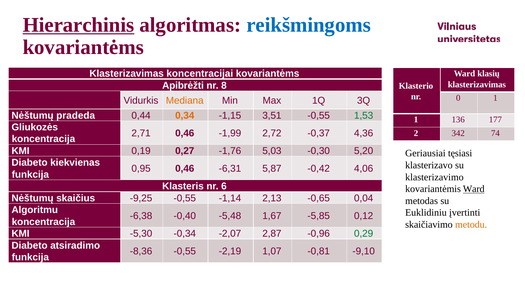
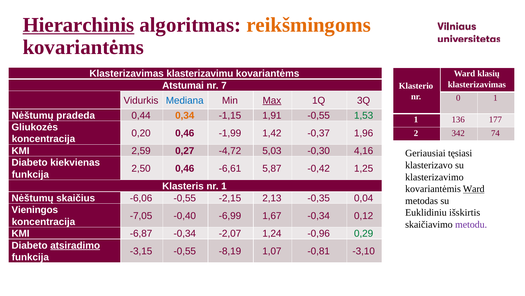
reikšmingoms colour: blue -> orange (309, 25)
koncentracijai: koncentracijai -> klasterizavimu (200, 74)
Apibrėžti: Apibrėžti -> Atstumai (183, 85)
8: 8 -> 7 (224, 85)
Mediana colour: orange -> blue (185, 100)
Max underline: none -> present (272, 100)
3,51: 3,51 -> 1,91 (272, 115)
2,71: 2,71 -> 0,20 (141, 133)
2,72: 2,72 -> 1,42 (272, 133)
4,36: 4,36 -> 1,96 (364, 133)
0,19: 0,19 -> 2,59 (141, 151)
-1,76: -1,76 -> -4,72 (230, 151)
5,20: 5,20 -> 4,16 (364, 151)
0,95: 0,95 -> 2,50 (141, 168)
-6,31: -6,31 -> -6,61 (230, 168)
4,06: 4,06 -> 1,25 (364, 168)
nr 6: 6 -> 1 (224, 186)
-9,25: -9,25 -> -6,06 (141, 198)
-1,14: -1,14 -> -2,15 (230, 198)
-0,65: -0,65 -> -0,35 (319, 198)
Algoritmu: Algoritmu -> Vieningos (35, 209)
įvertinti: įvertinti -> išskirtis (465, 212)
-6,38: -6,38 -> -7,05 (141, 215)
-5,48: -5,48 -> -6,99 (230, 215)
1,67 -5,85: -5,85 -> -0,34 (319, 215)
metodu colour: orange -> purple (471, 224)
-5,30: -5,30 -> -6,87 (141, 233)
2,87: 2,87 -> 1,24 (272, 233)
atsiradimo underline: none -> present (75, 245)
-8,36: -8,36 -> -3,15 (141, 251)
-2,19: -2,19 -> -8,19 (230, 251)
-9,10: -9,10 -> -3,10 (364, 251)
